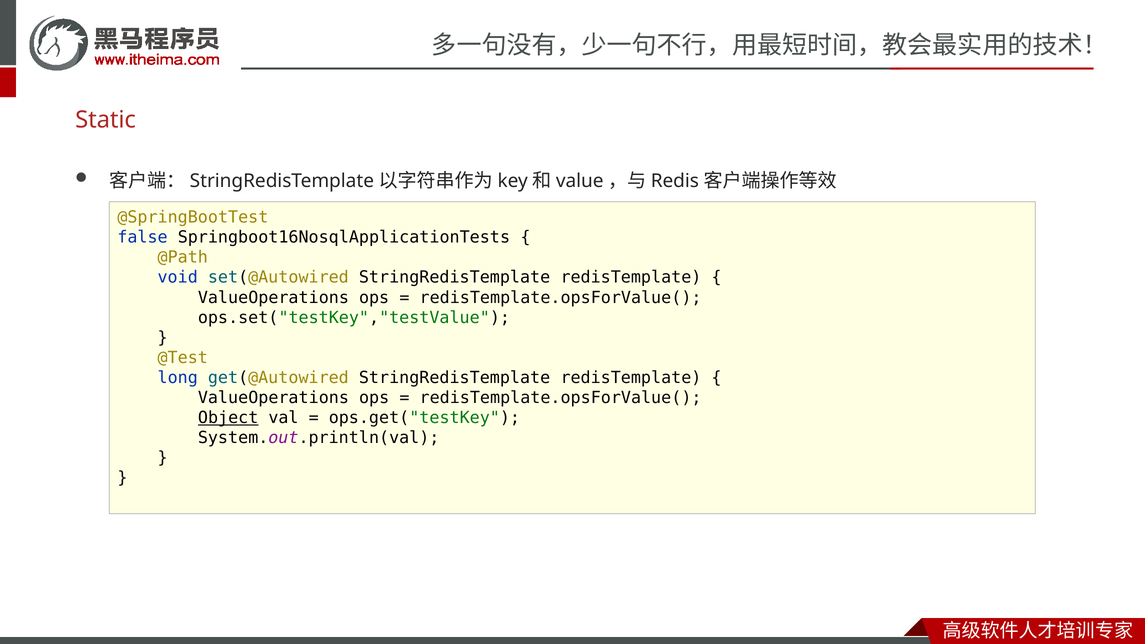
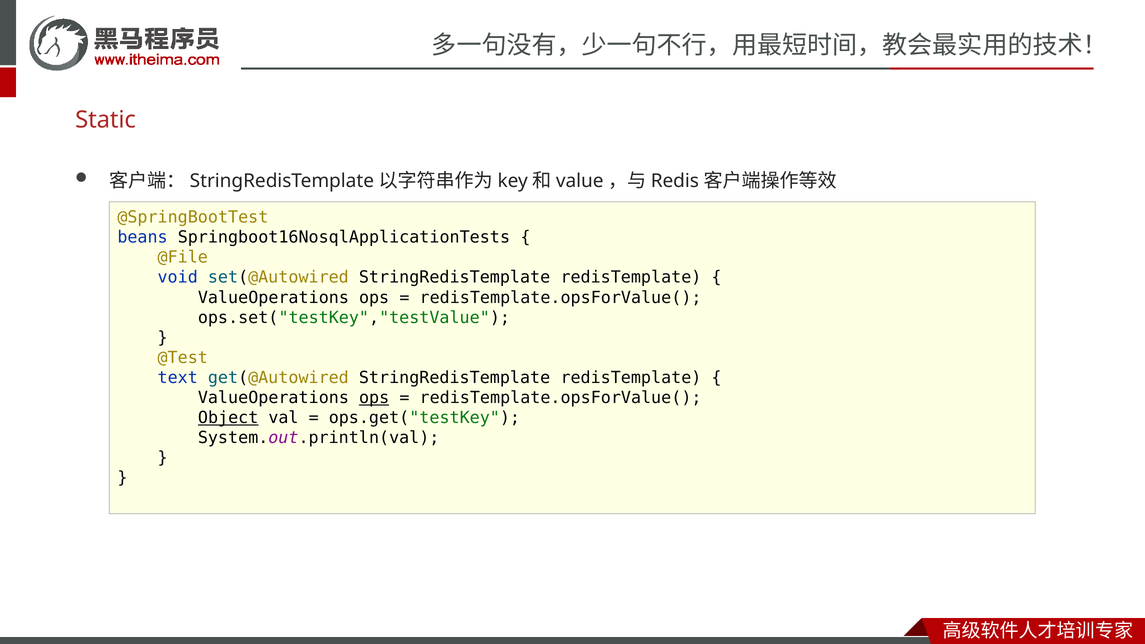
false: false -> beans (143, 237)
@Path: @Path -> @File (183, 257)
long: long -> text (178, 378)
ops underline: none -> present (374, 398)
